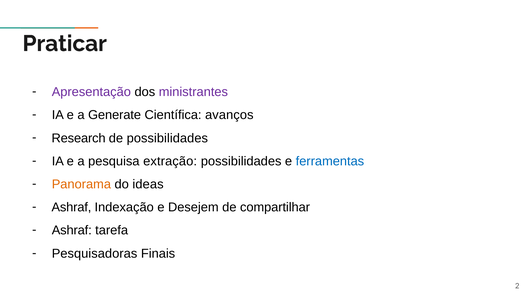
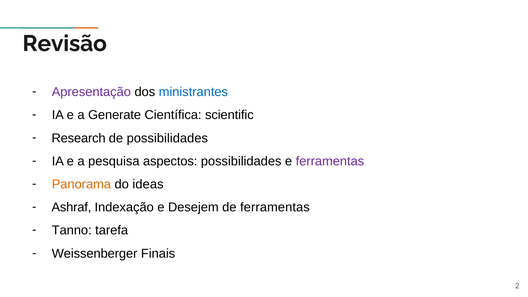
Praticar: Praticar -> Revisão (65, 44)
ministrantes colour: purple -> blue (193, 92)
avanços: avanços -> scientific (229, 115)
extração: extração -> aspectos (170, 161)
ferramentas colour: blue -> purple (330, 161)
de compartilhar: compartilhar -> ferramentas (275, 207)
Ashraf: Ashraf -> Tanno (72, 230)
Pesquisadoras: Pesquisadoras -> Weissenberger (95, 253)
